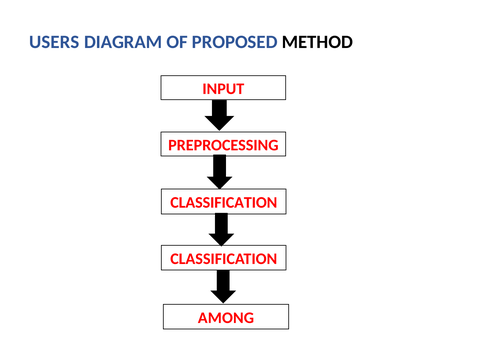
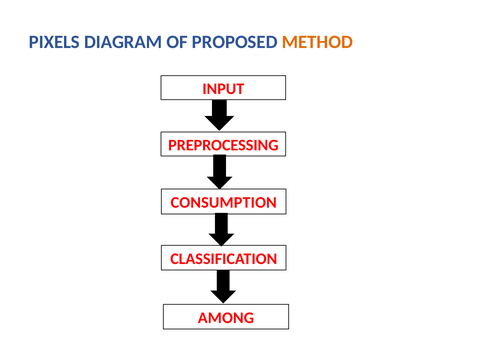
USERS: USERS -> PIXELS (54, 42)
METHOD colour: black -> orange (317, 42)
CLASSIFICATION: CLASSIFICATION -> CONSUMPTION (224, 203)
